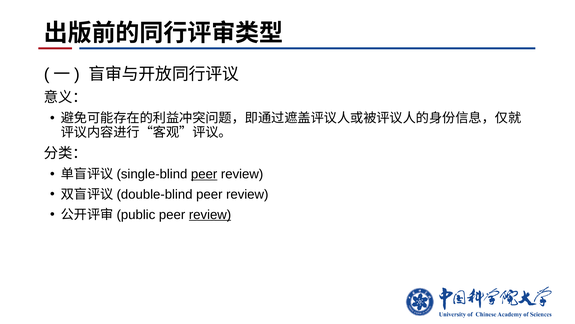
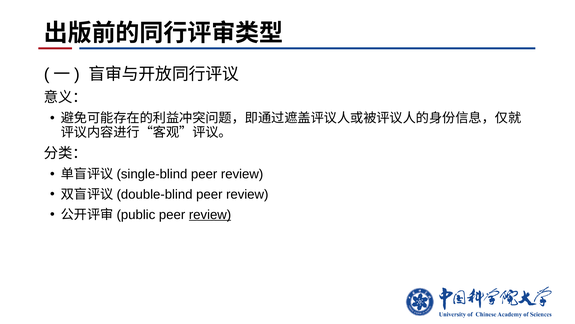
peer underline: present -> none (204, 174)
